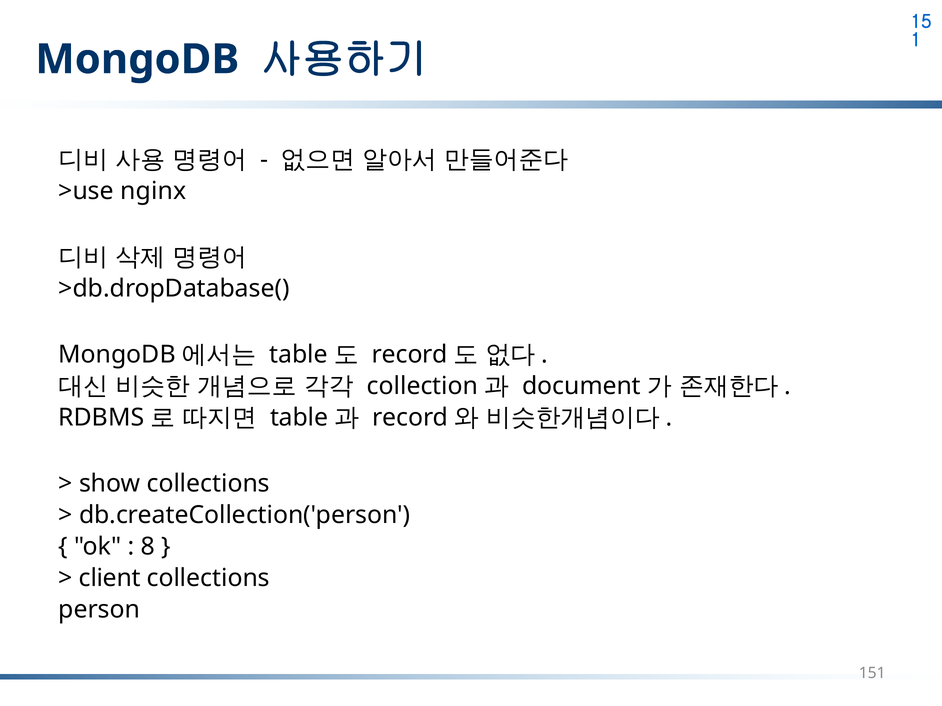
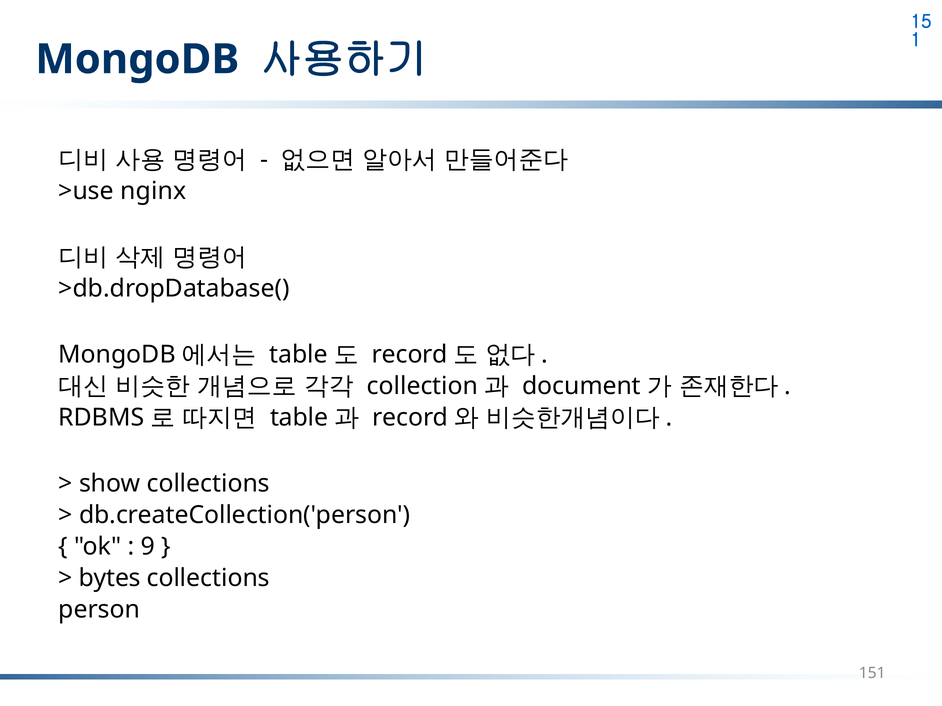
8: 8 -> 9 (148, 547)
client: client -> bytes (110, 578)
